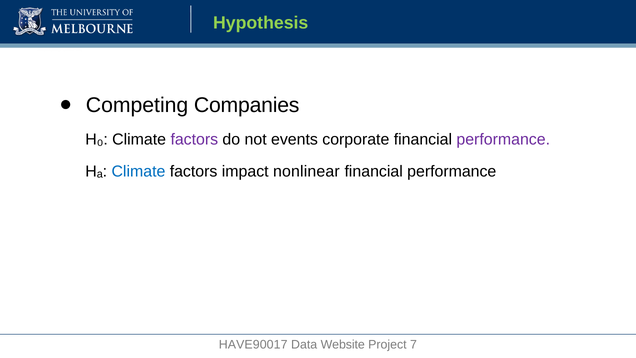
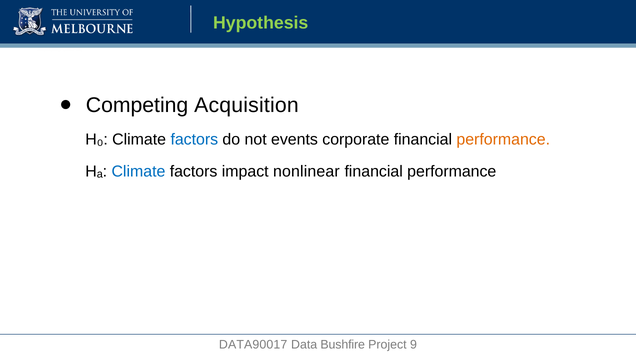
Companies: Companies -> Acquisition (246, 105)
factors colour: purple -> blue (194, 140)
performance colour: purple -> orange (503, 140)
HAVE90017: HAVE90017 -> DATA90017 (253, 345)
Website: Website -> Bushfire (343, 345)
7: 7 -> 9 (414, 345)
